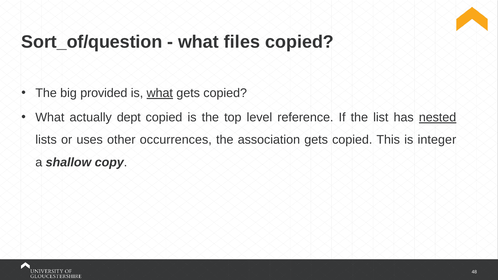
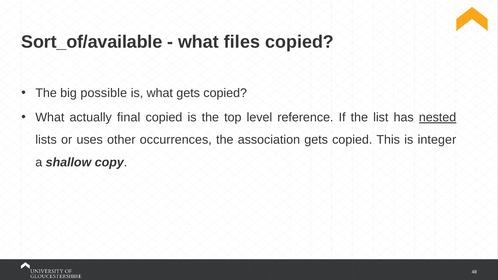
Sort_of/question: Sort_of/question -> Sort_of/available (92, 42)
provided: provided -> possible (104, 93)
what underline: present -> none (160, 93)
dept: dept -> final (129, 117)
